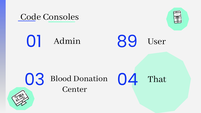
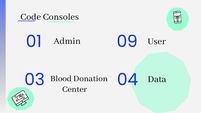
89: 89 -> 09 (127, 42)
That: That -> Data (157, 79)
